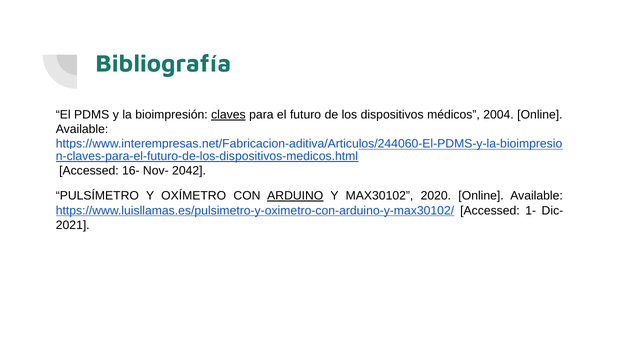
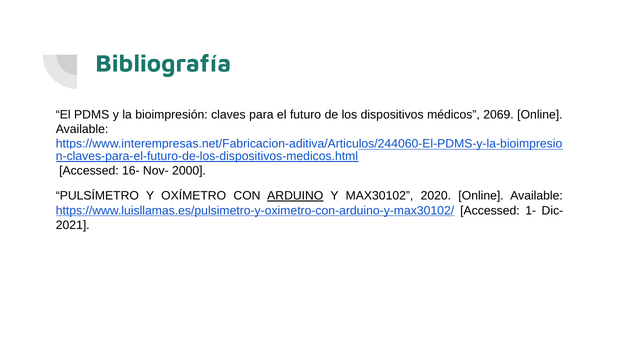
claves underline: present -> none (228, 115)
2004: 2004 -> 2069 (499, 115)
2042: 2042 -> 2000 (189, 171)
